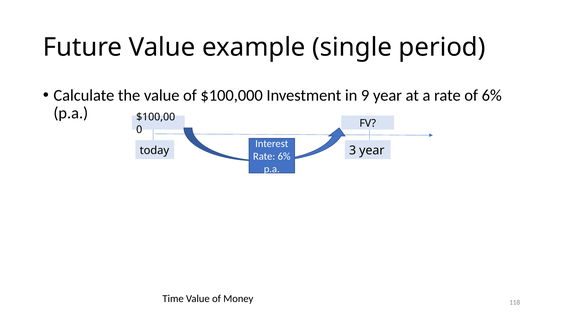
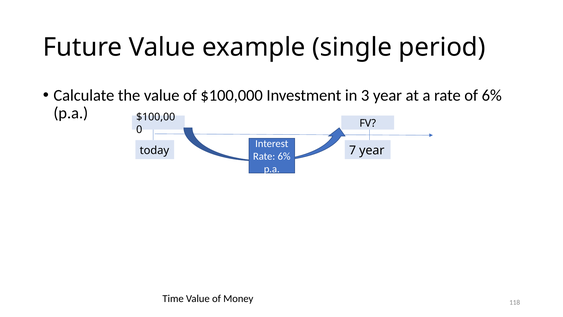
9: 9 -> 3 (365, 95)
3: 3 -> 7 (353, 150)
